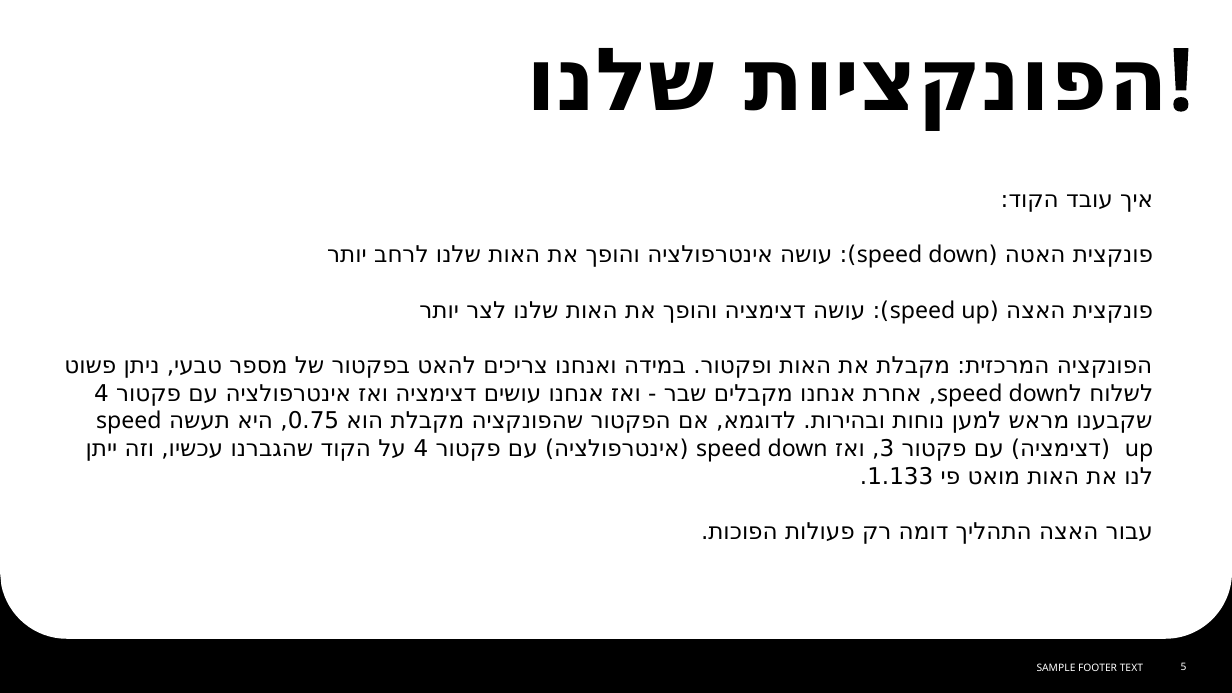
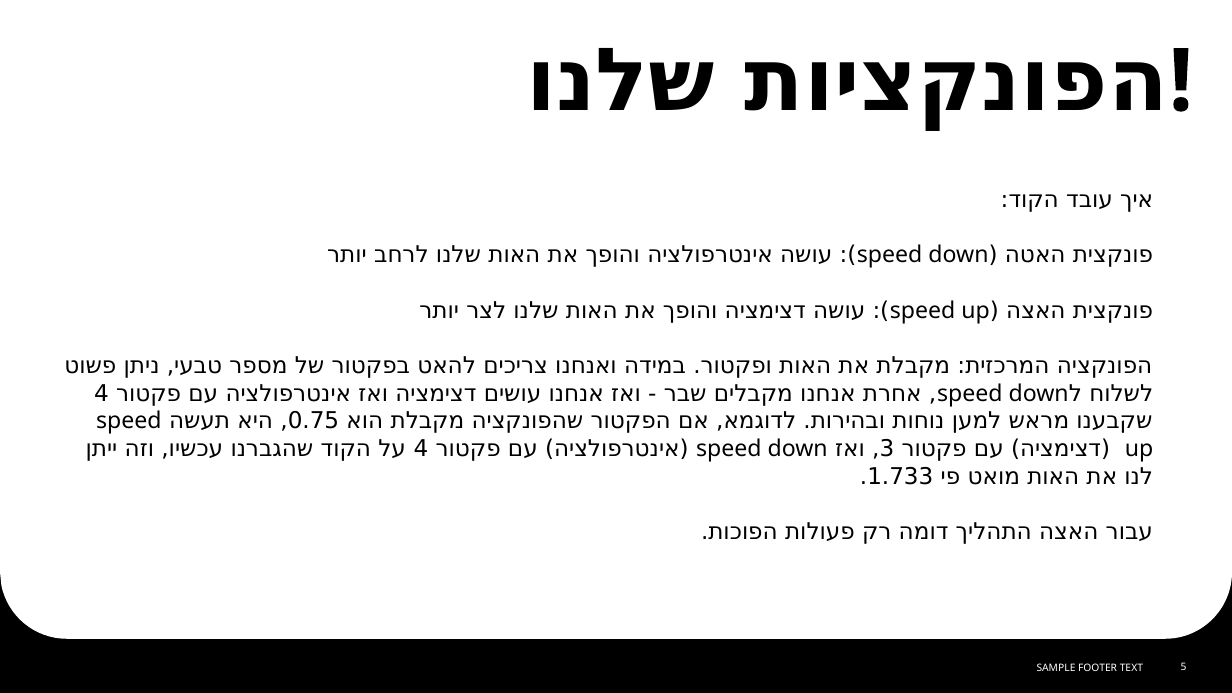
1.133: 1.133 -> 1.733 (900, 477)
